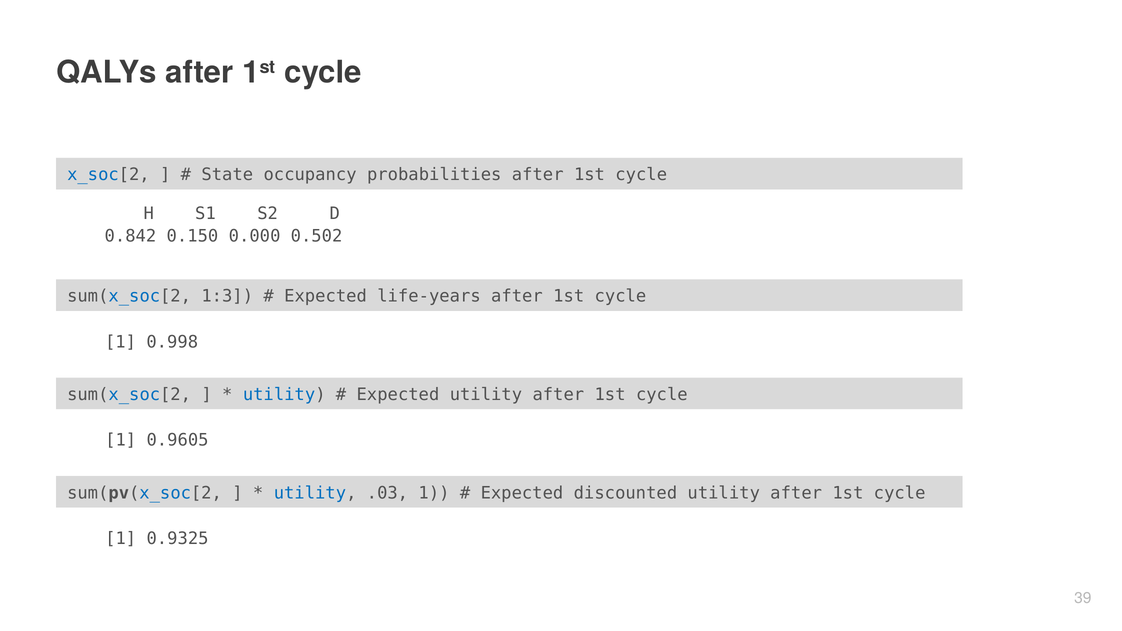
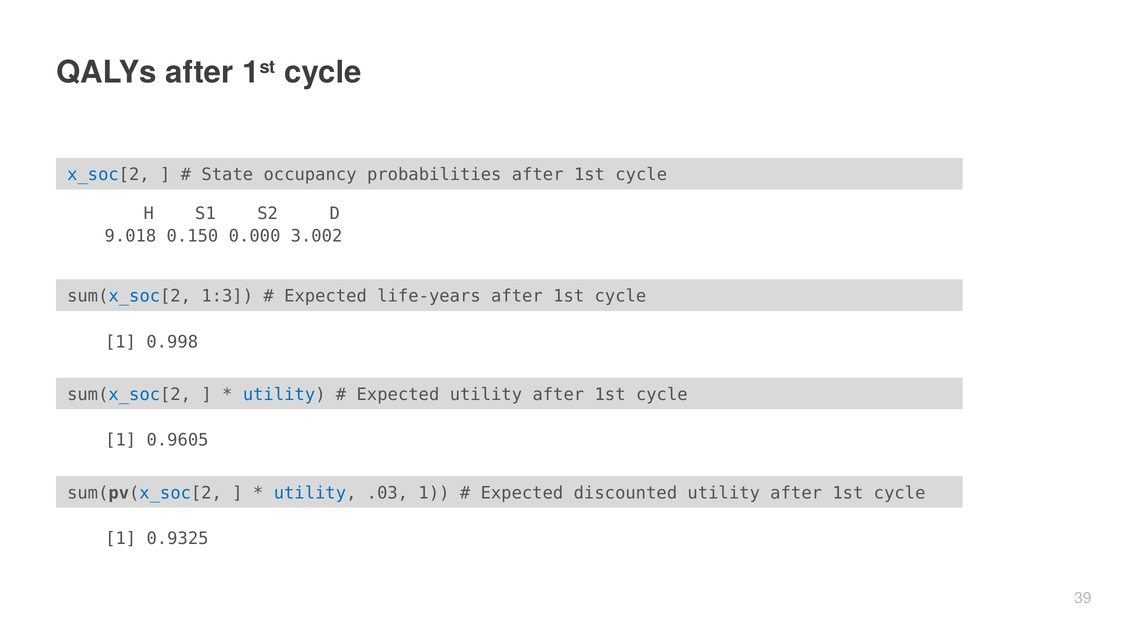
0.842: 0.842 -> 9.018 (130, 236)
0.502: 0.502 -> 3.002 (317, 236)
